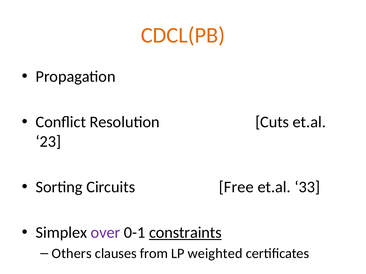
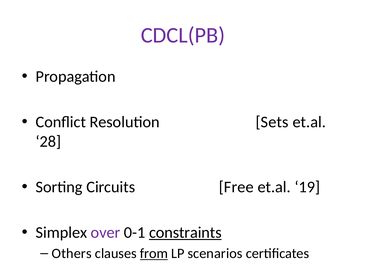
CDCL(PB colour: orange -> purple (183, 35)
Cuts: Cuts -> Sets (272, 122)
23: 23 -> 28 (48, 142)
33: 33 -> 19 (307, 187)
from underline: none -> present (154, 254)
weighted: weighted -> scenarios (215, 254)
